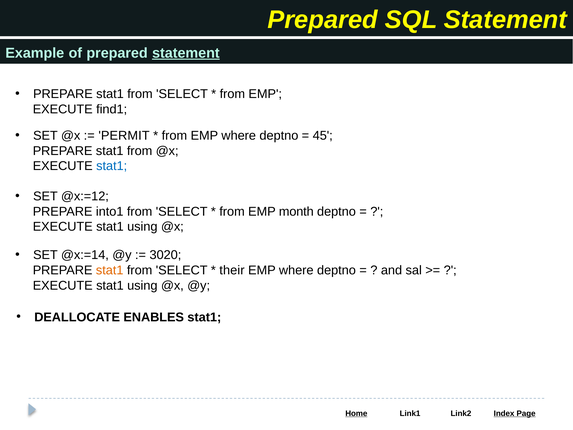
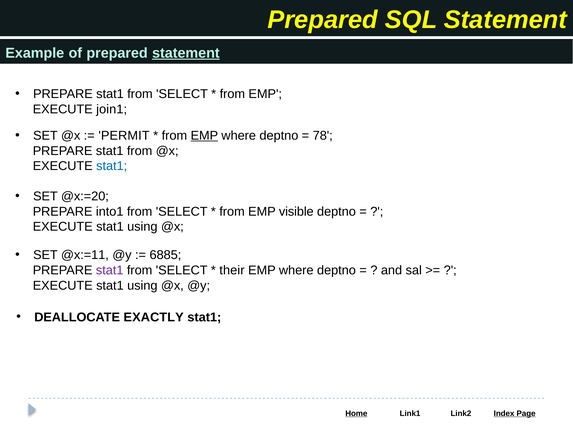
find1: find1 -> join1 (112, 109)
EMP underline: none -> present (204, 135)
45: 45 -> 78 (323, 135)
@x:=12: @x:=12 -> @x:=20 (85, 196)
month: month -> visible (296, 211)
@x:=14: @x:=14 -> @x:=11 (85, 255)
3020: 3020 -> 6885 (165, 255)
stat1 colour: orange -> purple (110, 270)
ENABLES: ENABLES -> EXACTLY (154, 317)
